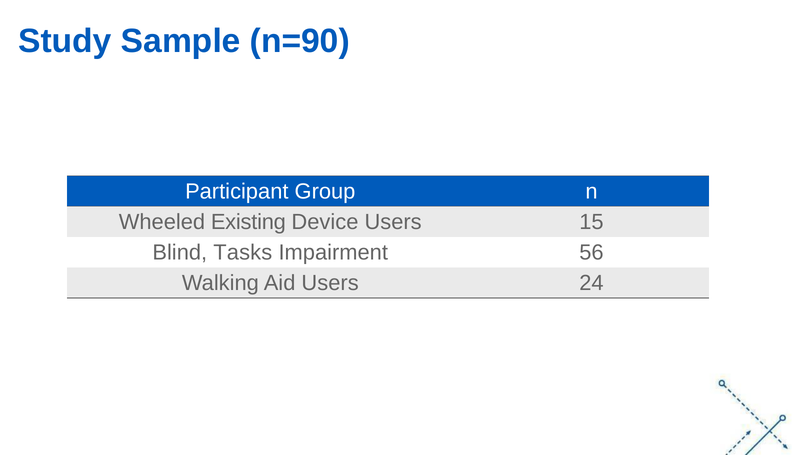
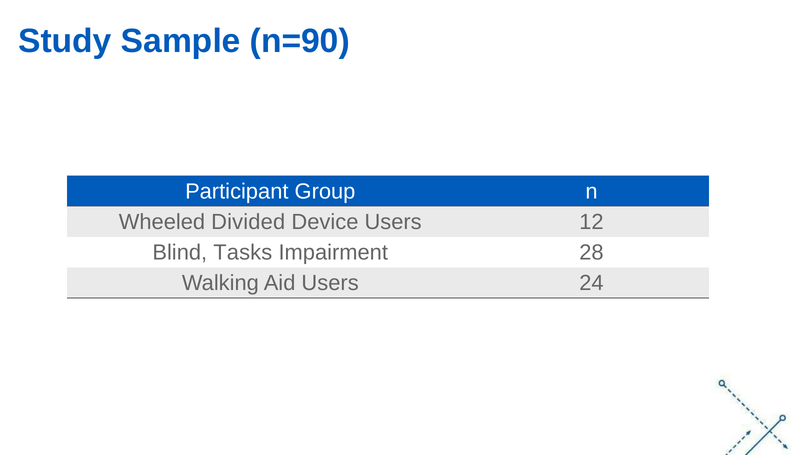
Existing: Existing -> Divided (248, 222)
15: 15 -> 12 (591, 222)
56: 56 -> 28 (591, 252)
